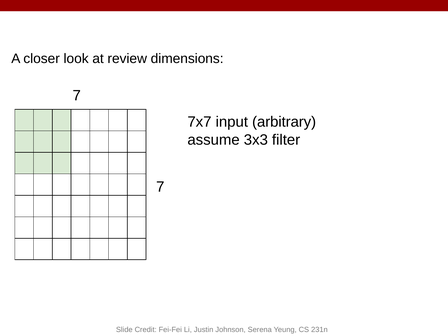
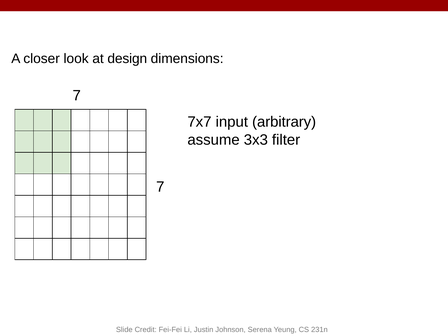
review: review -> design (127, 59)
